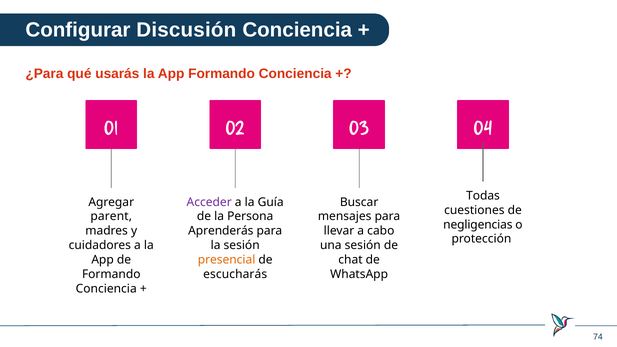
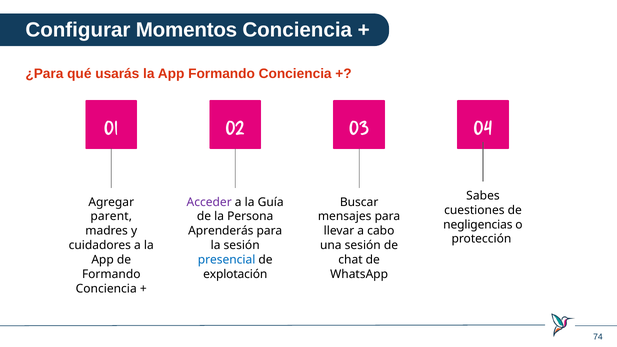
Discusión: Discusión -> Momentos (186, 30)
Todas: Todas -> Sabes (483, 196)
presencial colour: orange -> blue (227, 260)
escucharás: escucharás -> explotación (235, 274)
